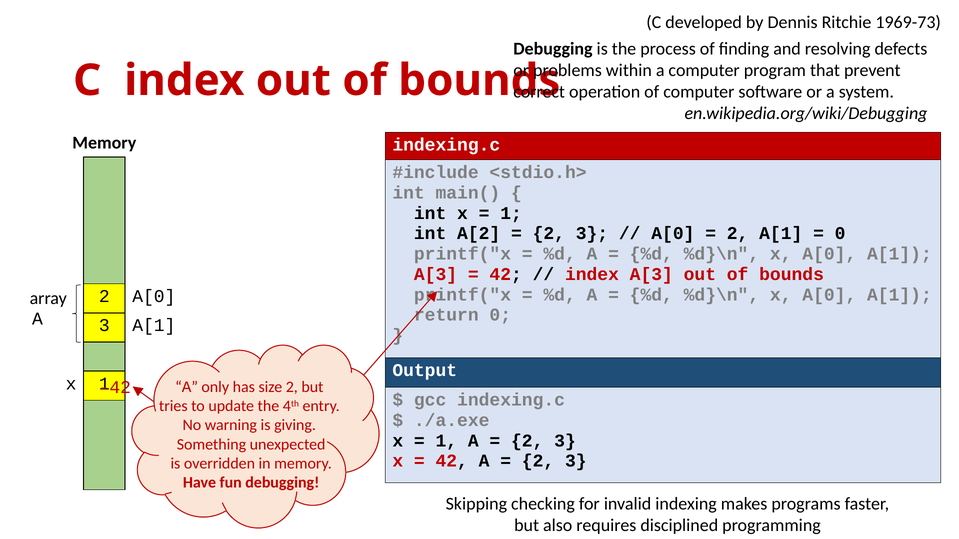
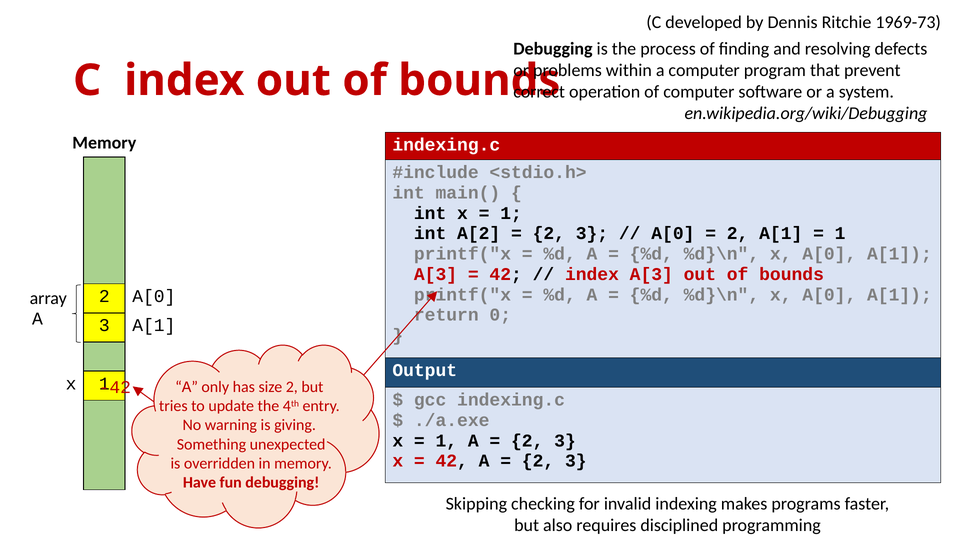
0: 0 -> 1 (840, 234)
